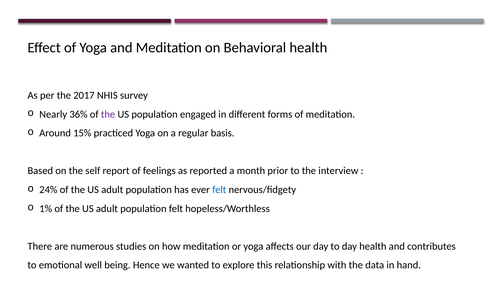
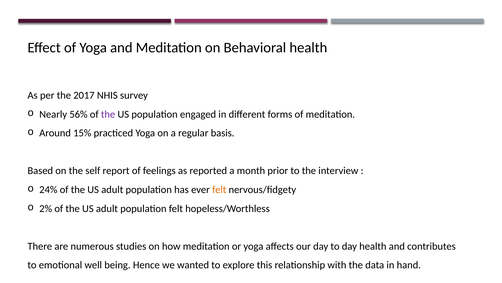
36%: 36% -> 56% (78, 114)
felt colour: blue -> orange (219, 189)
1%: 1% -> 2% (46, 208)
